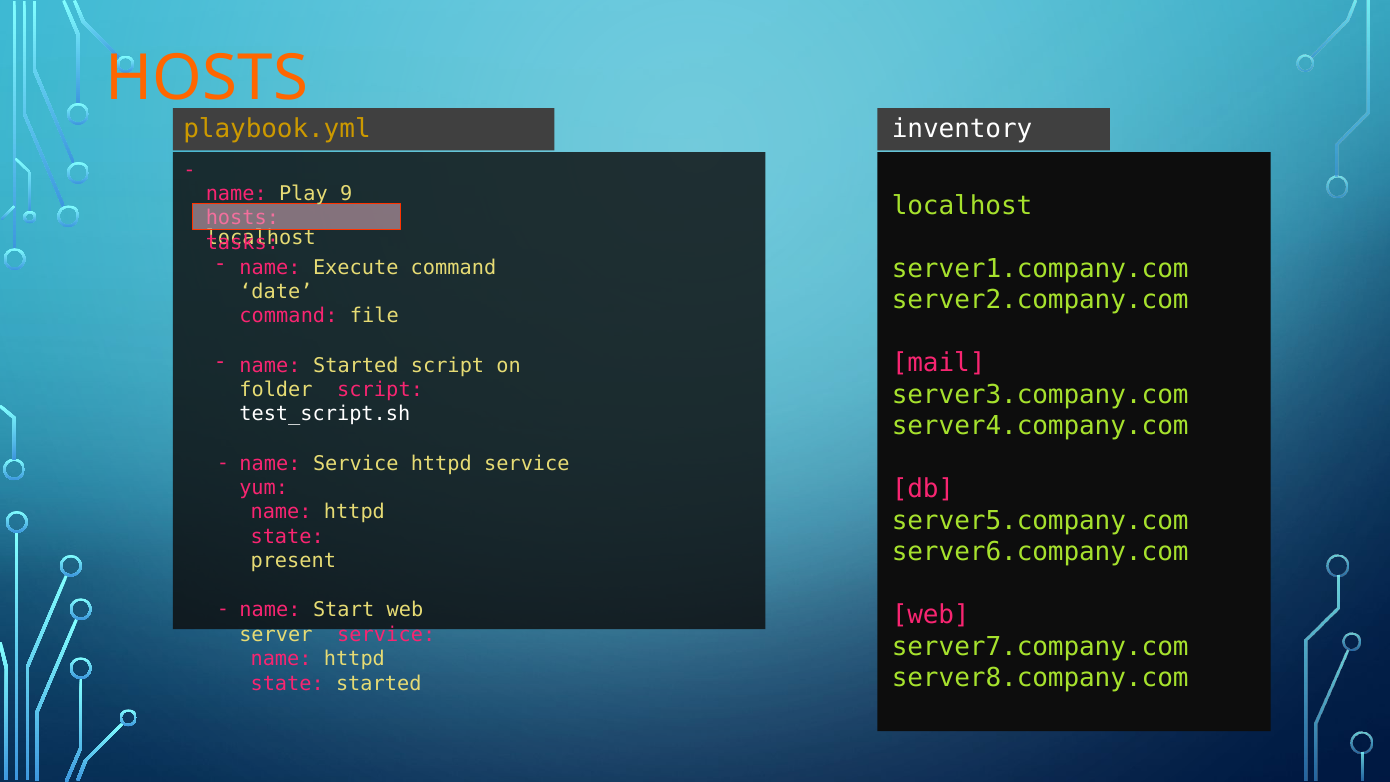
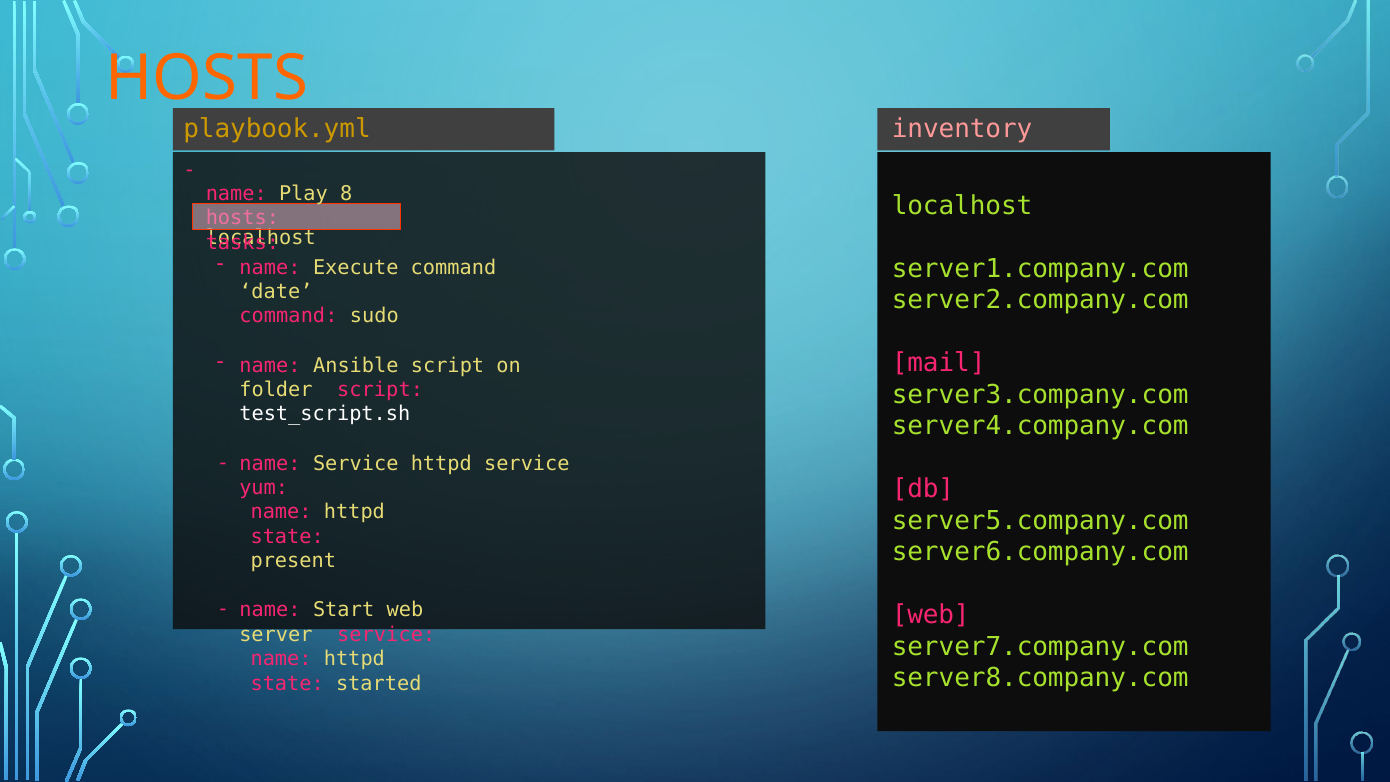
inventory colour: white -> pink (962, 129)
9: 9 -> 8 (346, 194)
file: file -> sudo (374, 316)
name Started: Started -> Ansible (356, 365)
